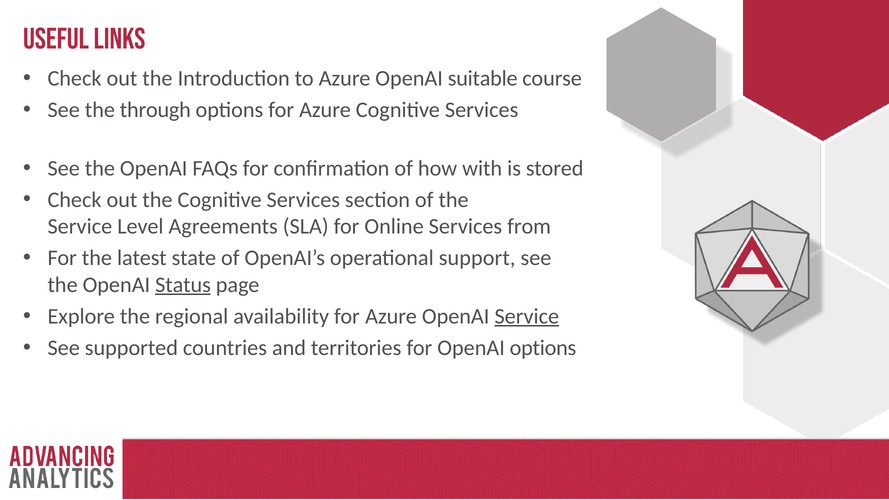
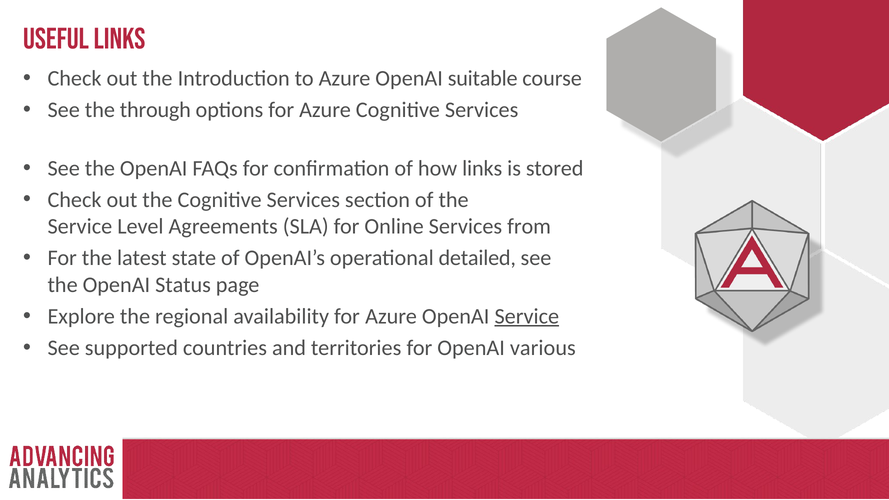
how with: with -> links (482, 168)
support: support -> detailed (477, 258)
Status underline: present -> none (183, 285)
OpenAI options: options -> various (543, 348)
